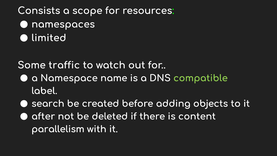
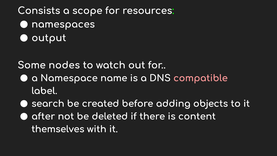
limited: limited -> output (49, 38)
traffic: traffic -> nodes (64, 65)
compatible colour: light green -> pink (201, 78)
parallelism: parallelism -> themselves (58, 129)
